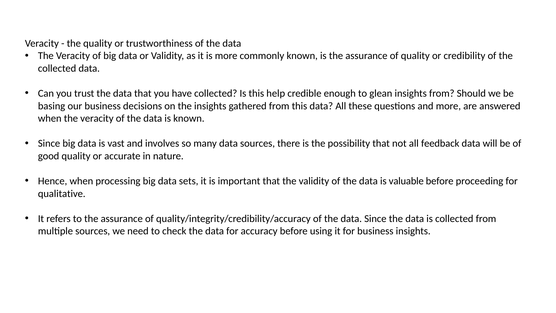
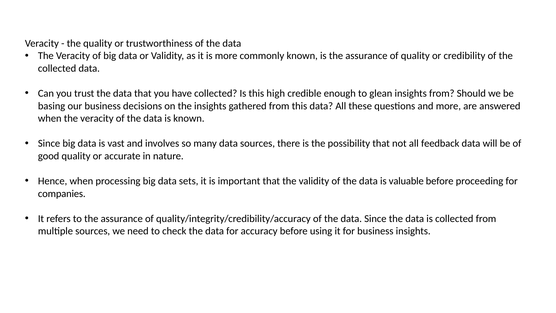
help: help -> high (276, 93)
qualitative: qualitative -> companies (62, 193)
